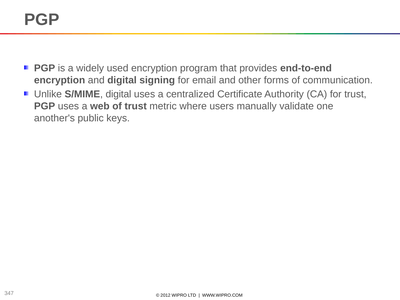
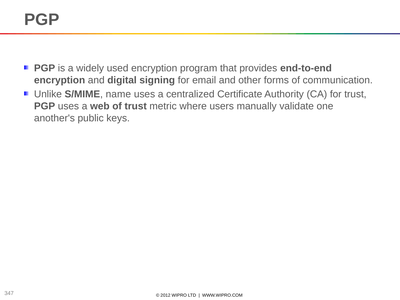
S/MIME digital: digital -> name (118, 94)
